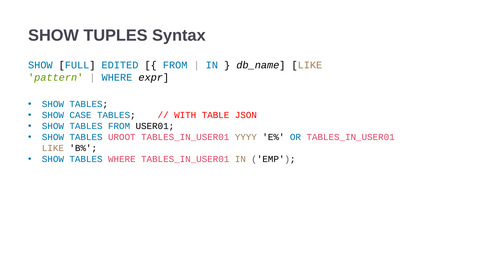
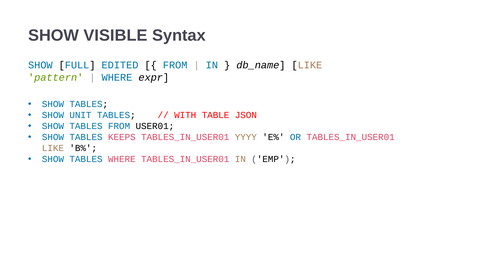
TUPLES: TUPLES -> VISIBLE (115, 35)
CASE: CASE -> UNIT (80, 116)
UROOT: UROOT -> KEEPS (122, 138)
